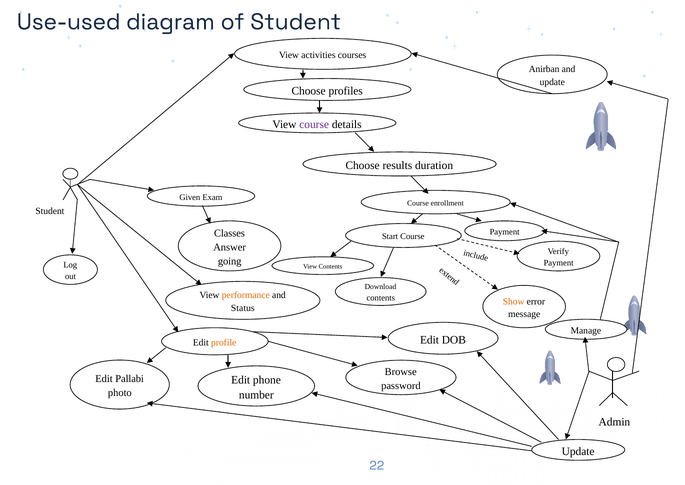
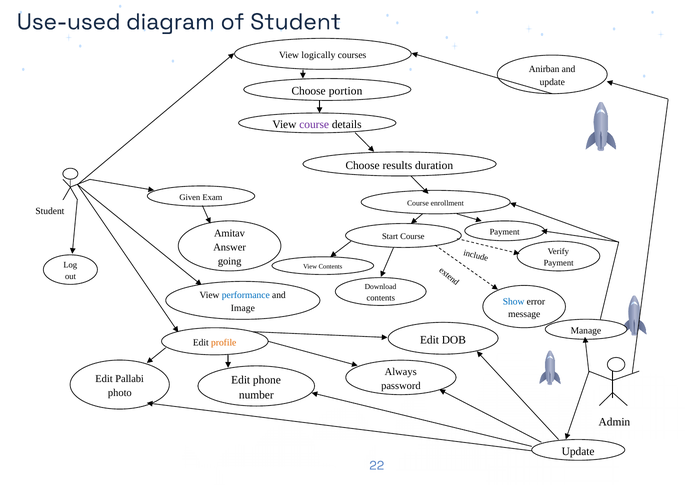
activities: activities -> logically (318, 55)
profiles: profiles -> portion (346, 91)
Classes: Classes -> Amitav (229, 234)
performance colour: orange -> blue (246, 296)
Show colour: orange -> blue (514, 302)
Status: Status -> Image (243, 308)
Browse: Browse -> Always (401, 372)
